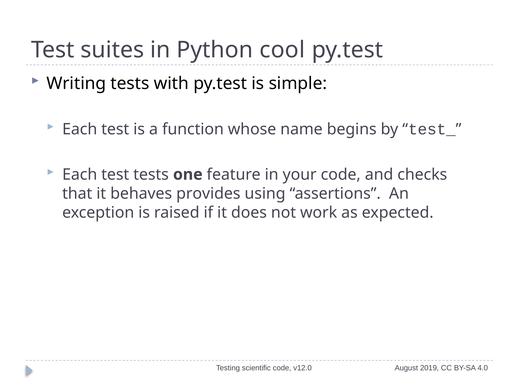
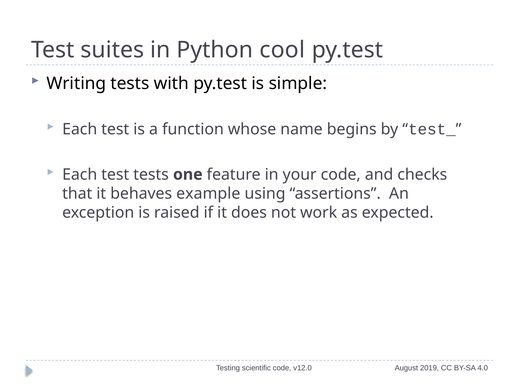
provides: provides -> example (208, 194)
